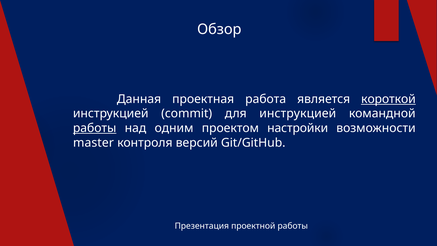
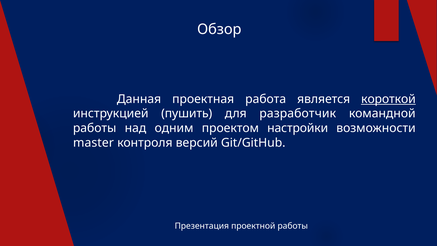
commit: commit -> пушить (187, 113)
для инструкцией: инструкцией -> разработчик (298, 113)
работы underline: present -> none (95, 128)
